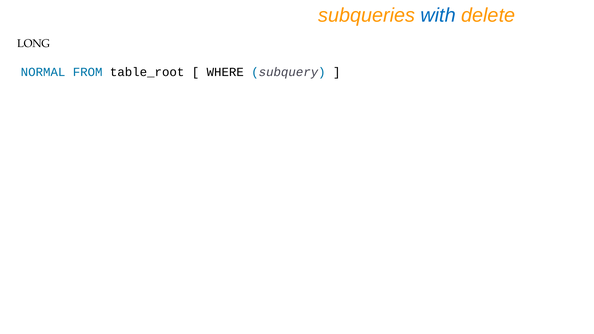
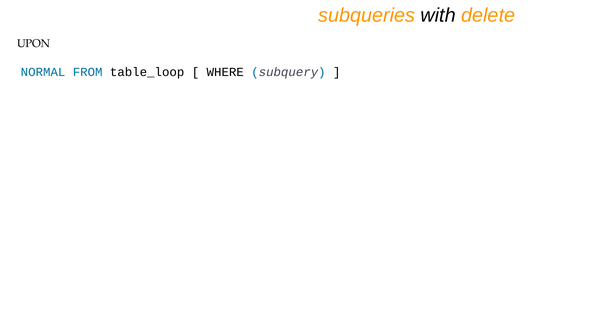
with colour: blue -> black (438, 15)
LONG: LONG -> UPON (34, 43)
table_root: table_root -> table_loop (147, 72)
